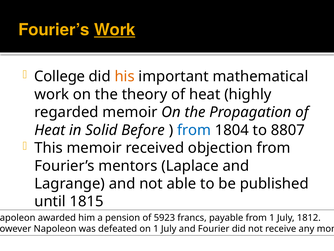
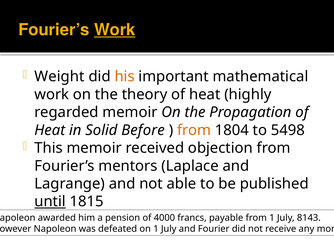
College: College -> Weight (59, 76)
from colour: blue -> orange (194, 130)
8807: 8807 -> 5498 (288, 130)
until underline: none -> present (50, 201)
5923: 5923 -> 4000 (164, 217)
1812: 1812 -> 8143 (309, 217)
